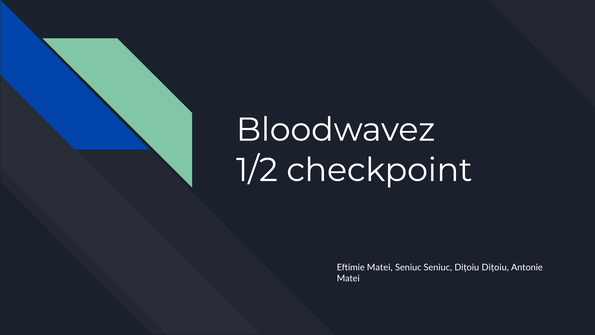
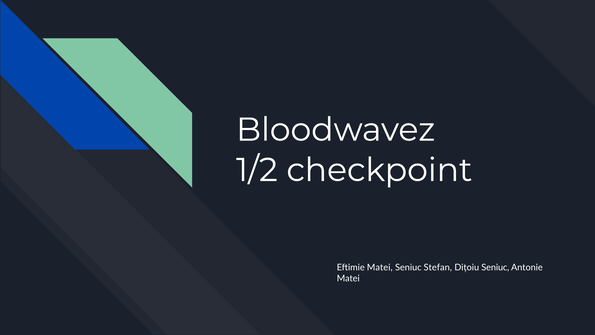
Seniuc Seniuc: Seniuc -> Stefan (438, 267)
Dițoiu Dițoiu: Dițoiu -> Seniuc (495, 267)
